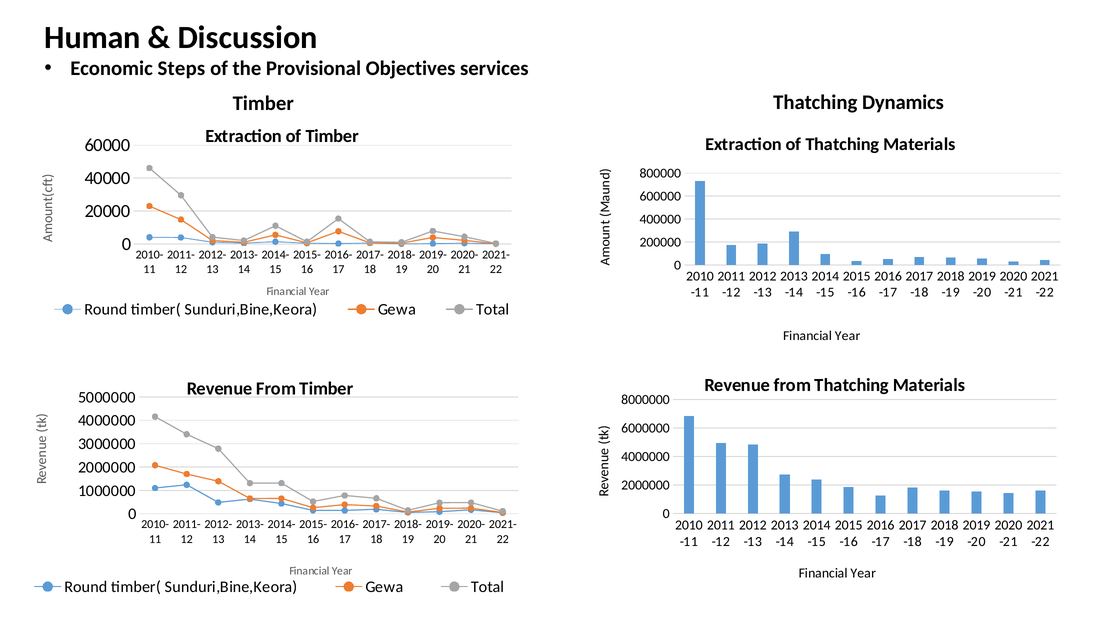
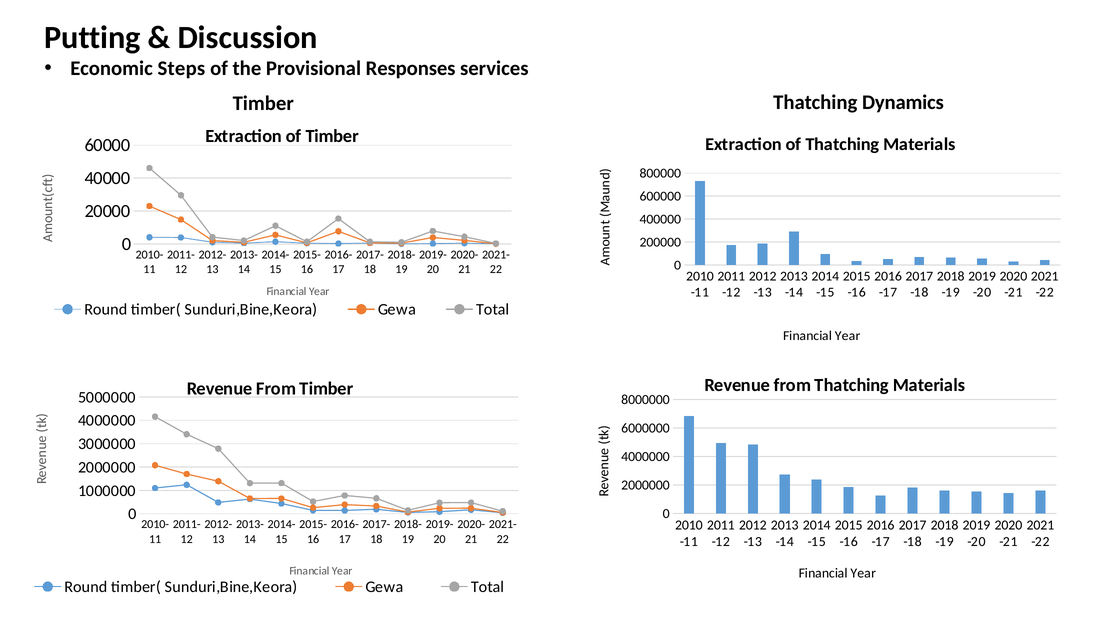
Human: Human -> Putting (92, 37)
Objectives: Objectives -> Responses (411, 68)
